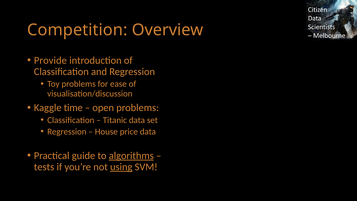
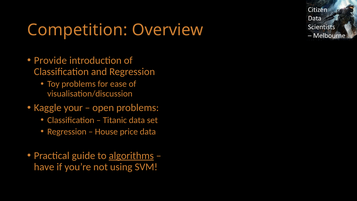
time: time -> your (73, 108)
tests: tests -> have (44, 167)
using underline: present -> none (121, 167)
